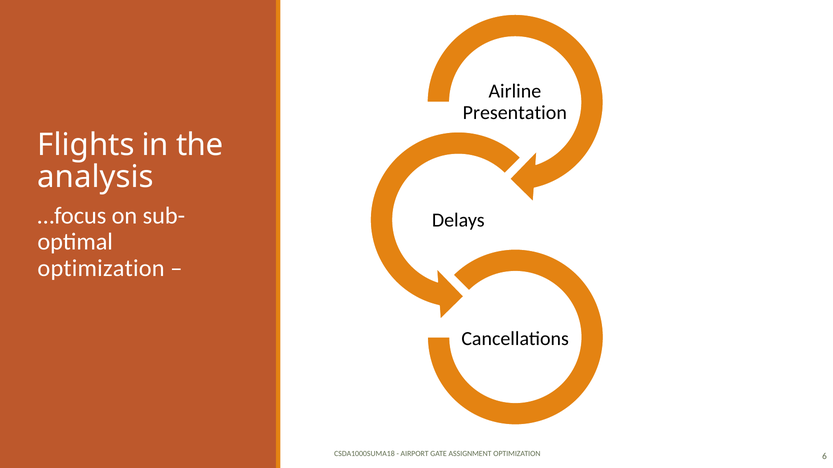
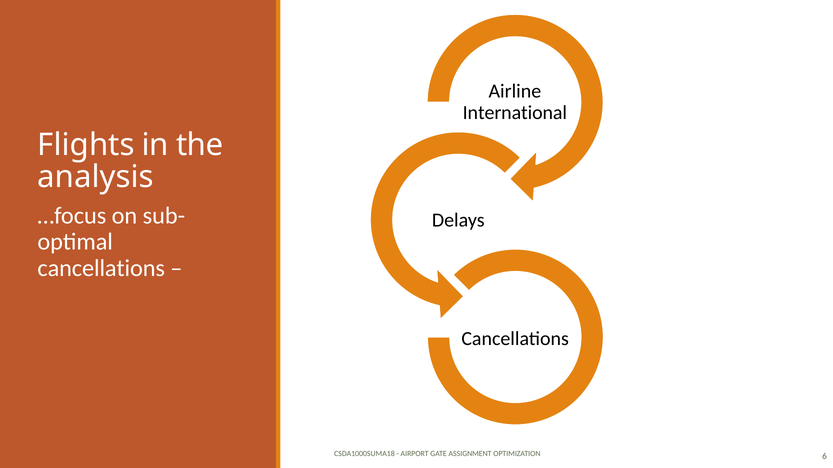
Presentation: Presentation -> International (515, 113)
optimization: optimization -> cancellations (101, 268)
